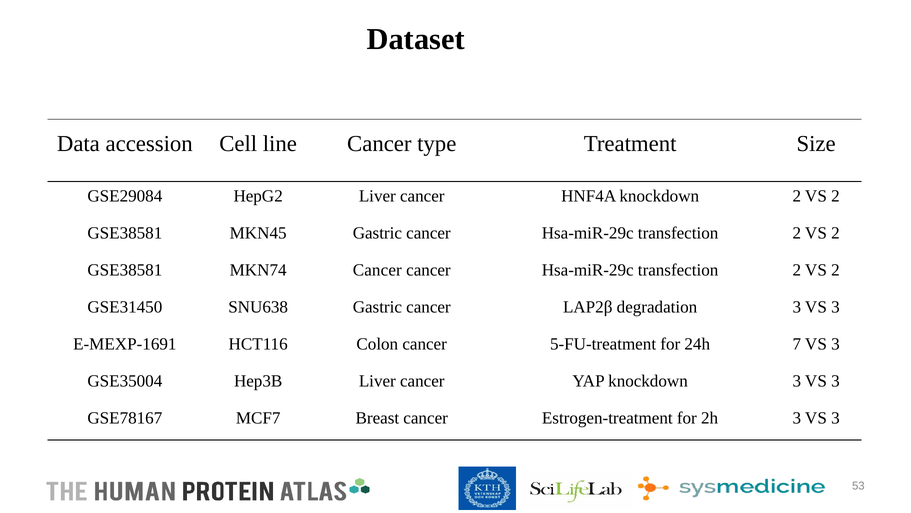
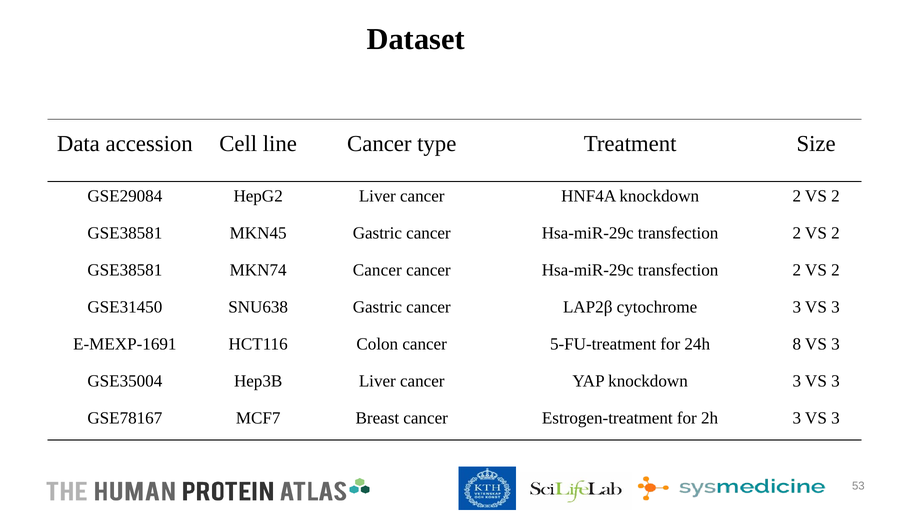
degradation: degradation -> cytochrome (657, 307)
7: 7 -> 8 (797, 344)
